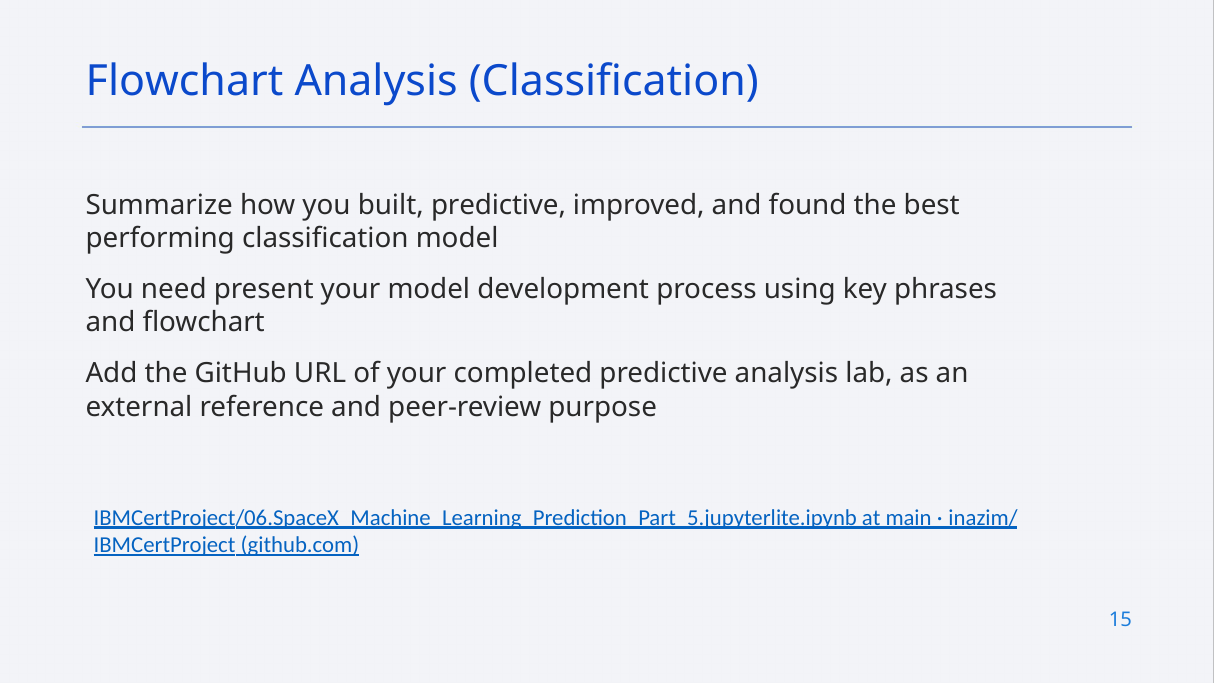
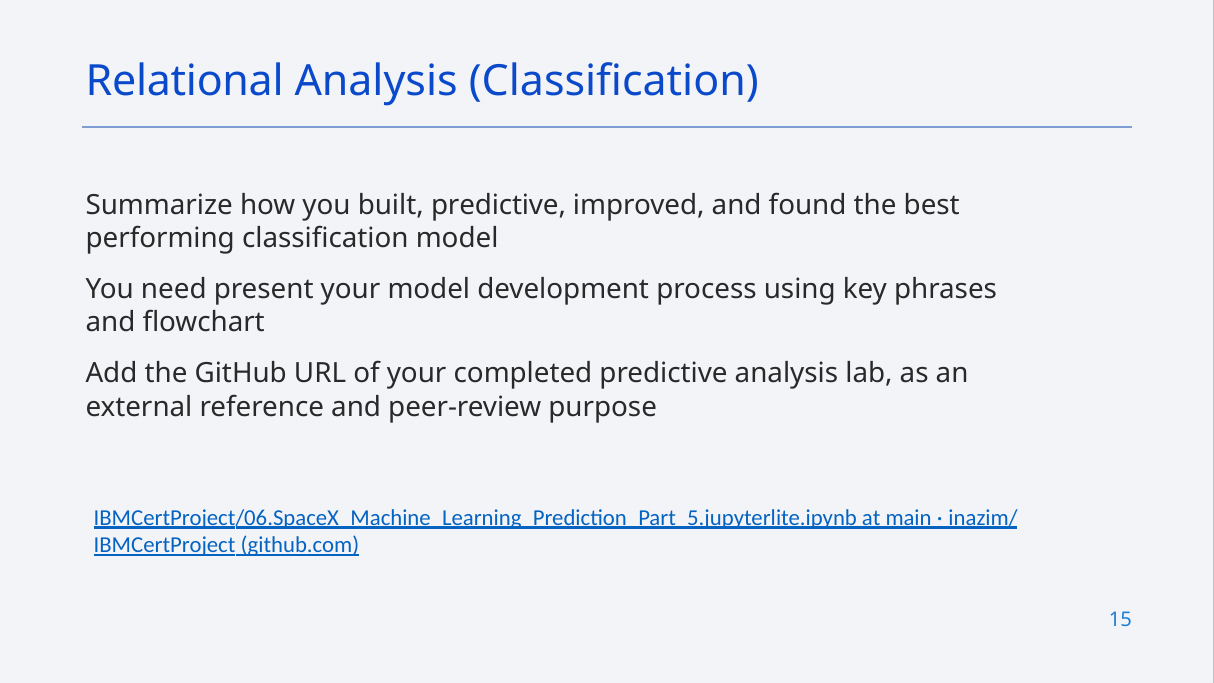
Flowchart: Flowchart -> Relational (185, 81)
